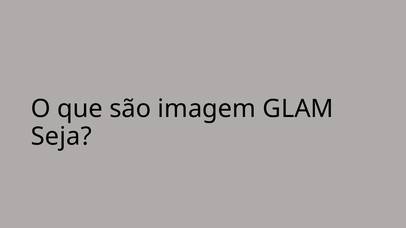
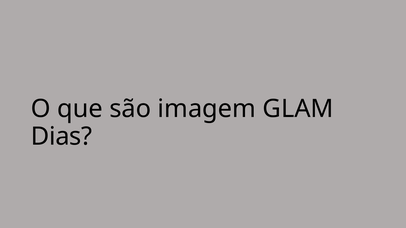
Seja: Seja -> Dias (62, 137)
